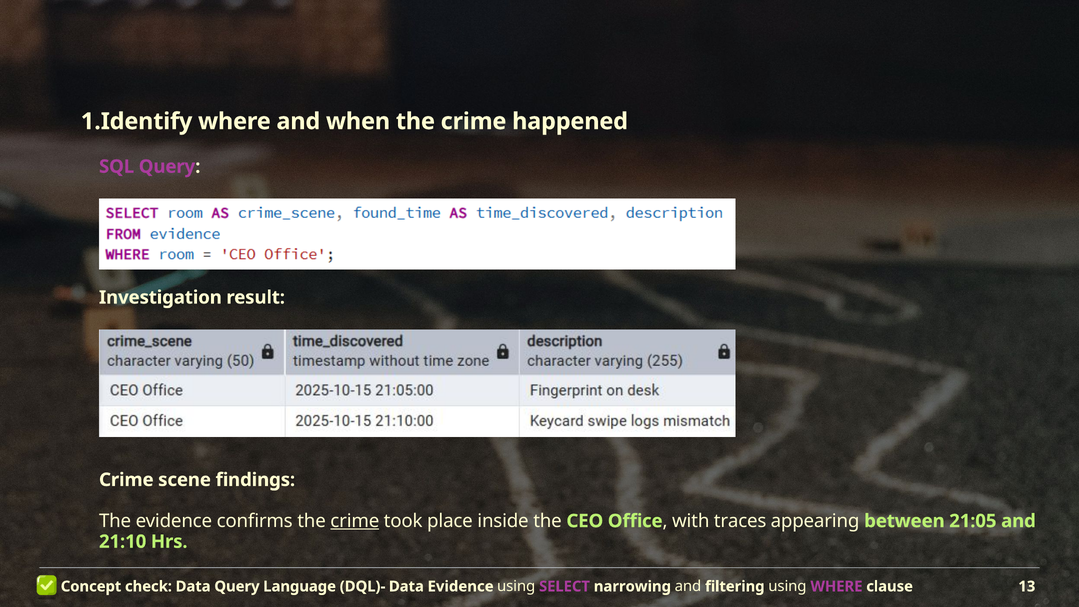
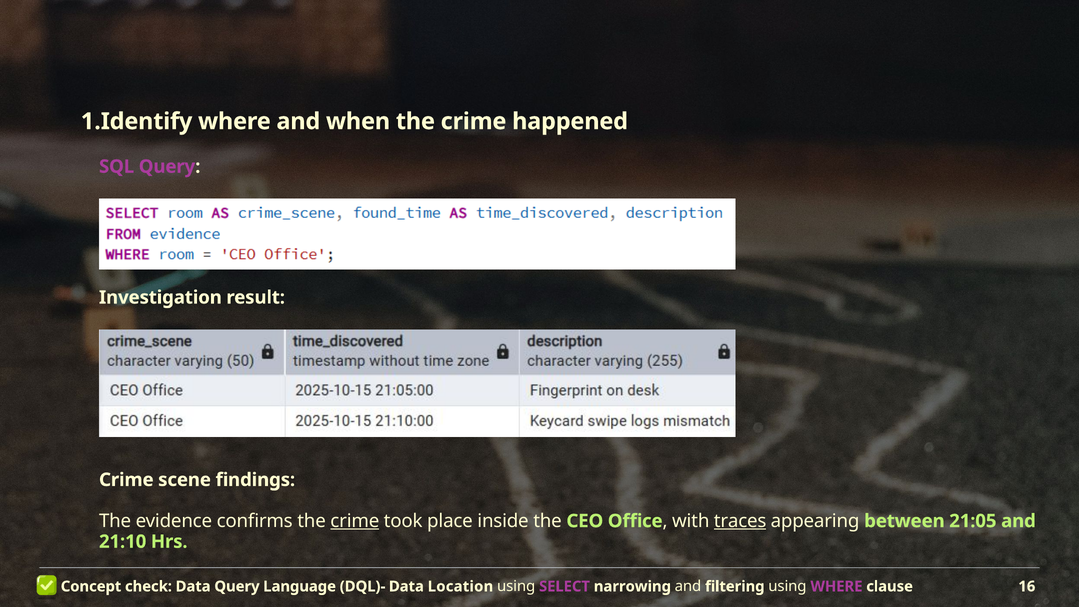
traces underline: none -> present (740, 521)
Data Evidence: Evidence -> Location (460, 586)
13: 13 -> 16 (1027, 586)
